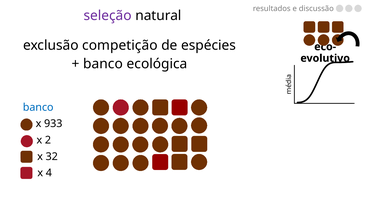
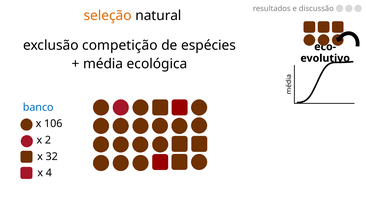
seleção colour: purple -> orange (108, 16)
banco: banco -> média (103, 64)
933: 933 -> 106 (53, 124)
